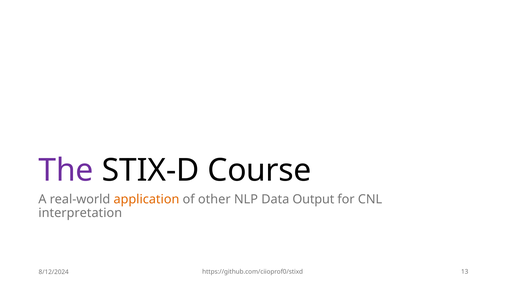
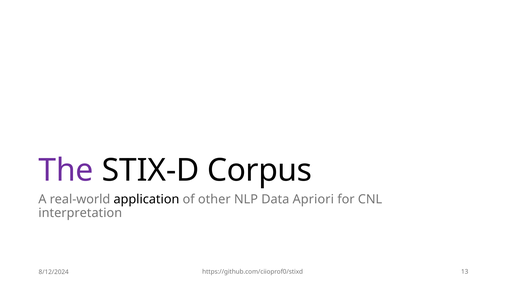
Course: Course -> Corpus (259, 171)
application colour: orange -> black (146, 200)
Output: Output -> Apriori (313, 200)
